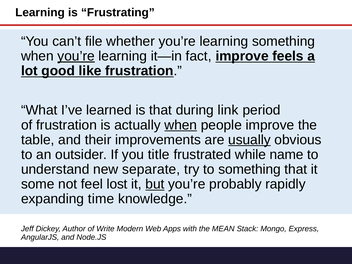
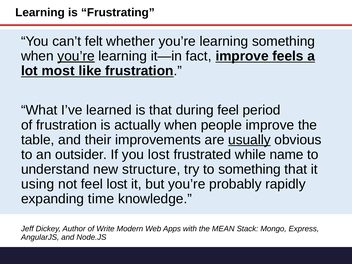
file: file -> felt (94, 41)
good: good -> most (58, 71)
during link: link -> feel (228, 110)
when underline: present -> none (181, 125)
you title: title -> lost (159, 155)
separate: separate -> structure (151, 169)
some: some -> using (38, 184)
but underline: present -> none (155, 184)
